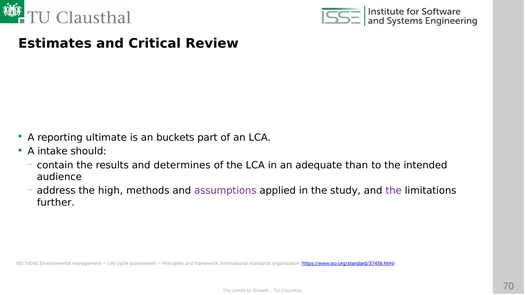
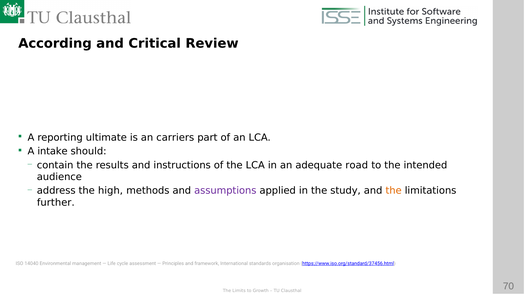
Estimates: Estimates -> According (55, 44)
buckets: buckets -> carriers (175, 138)
determines: determines -> instructions (182, 165)
than: than -> road (357, 165)
the colour: purple -> orange (394, 191)
